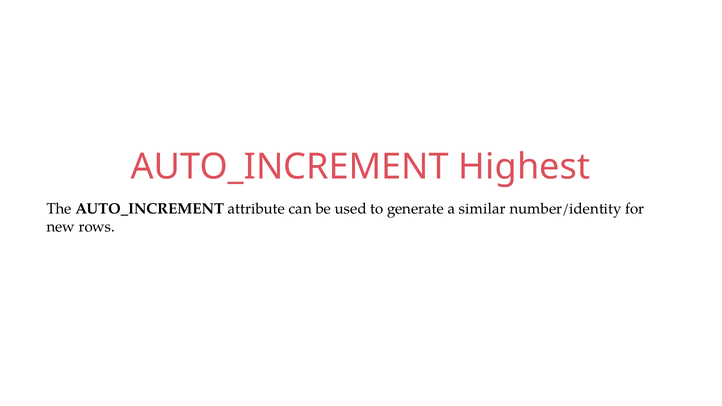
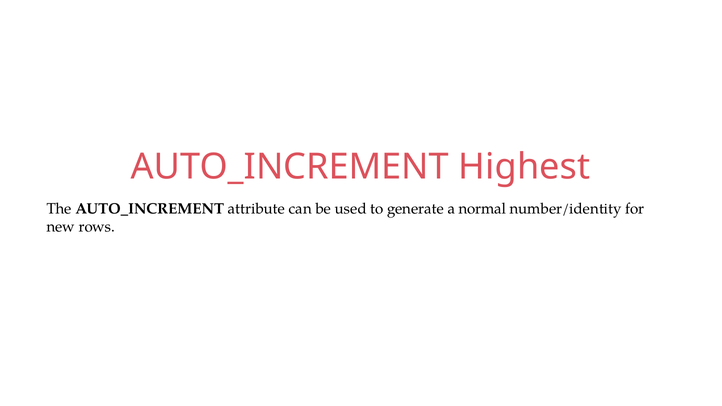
similar: similar -> normal (482, 209)
